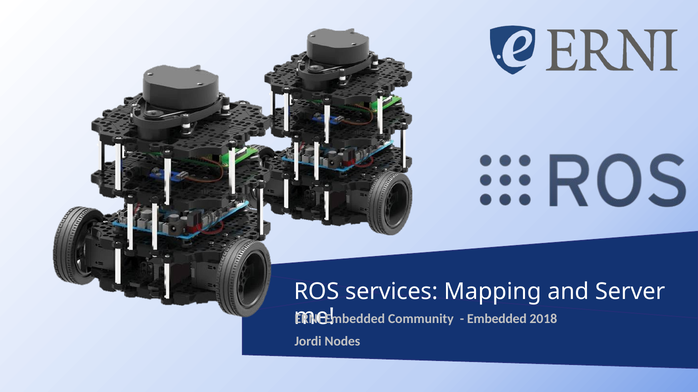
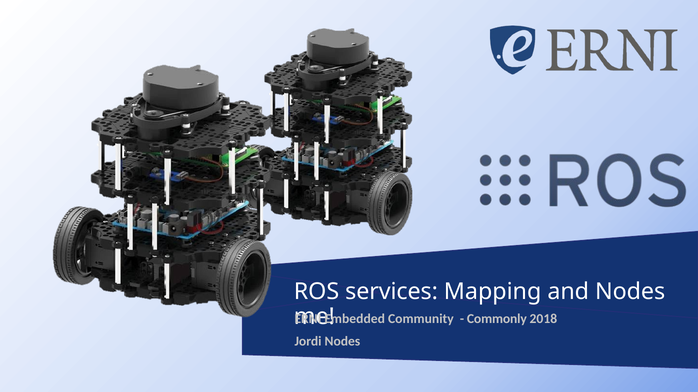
and Server: Server -> Nodes (630, 292)
Embedded: Embedded -> Commonly (497, 319)
